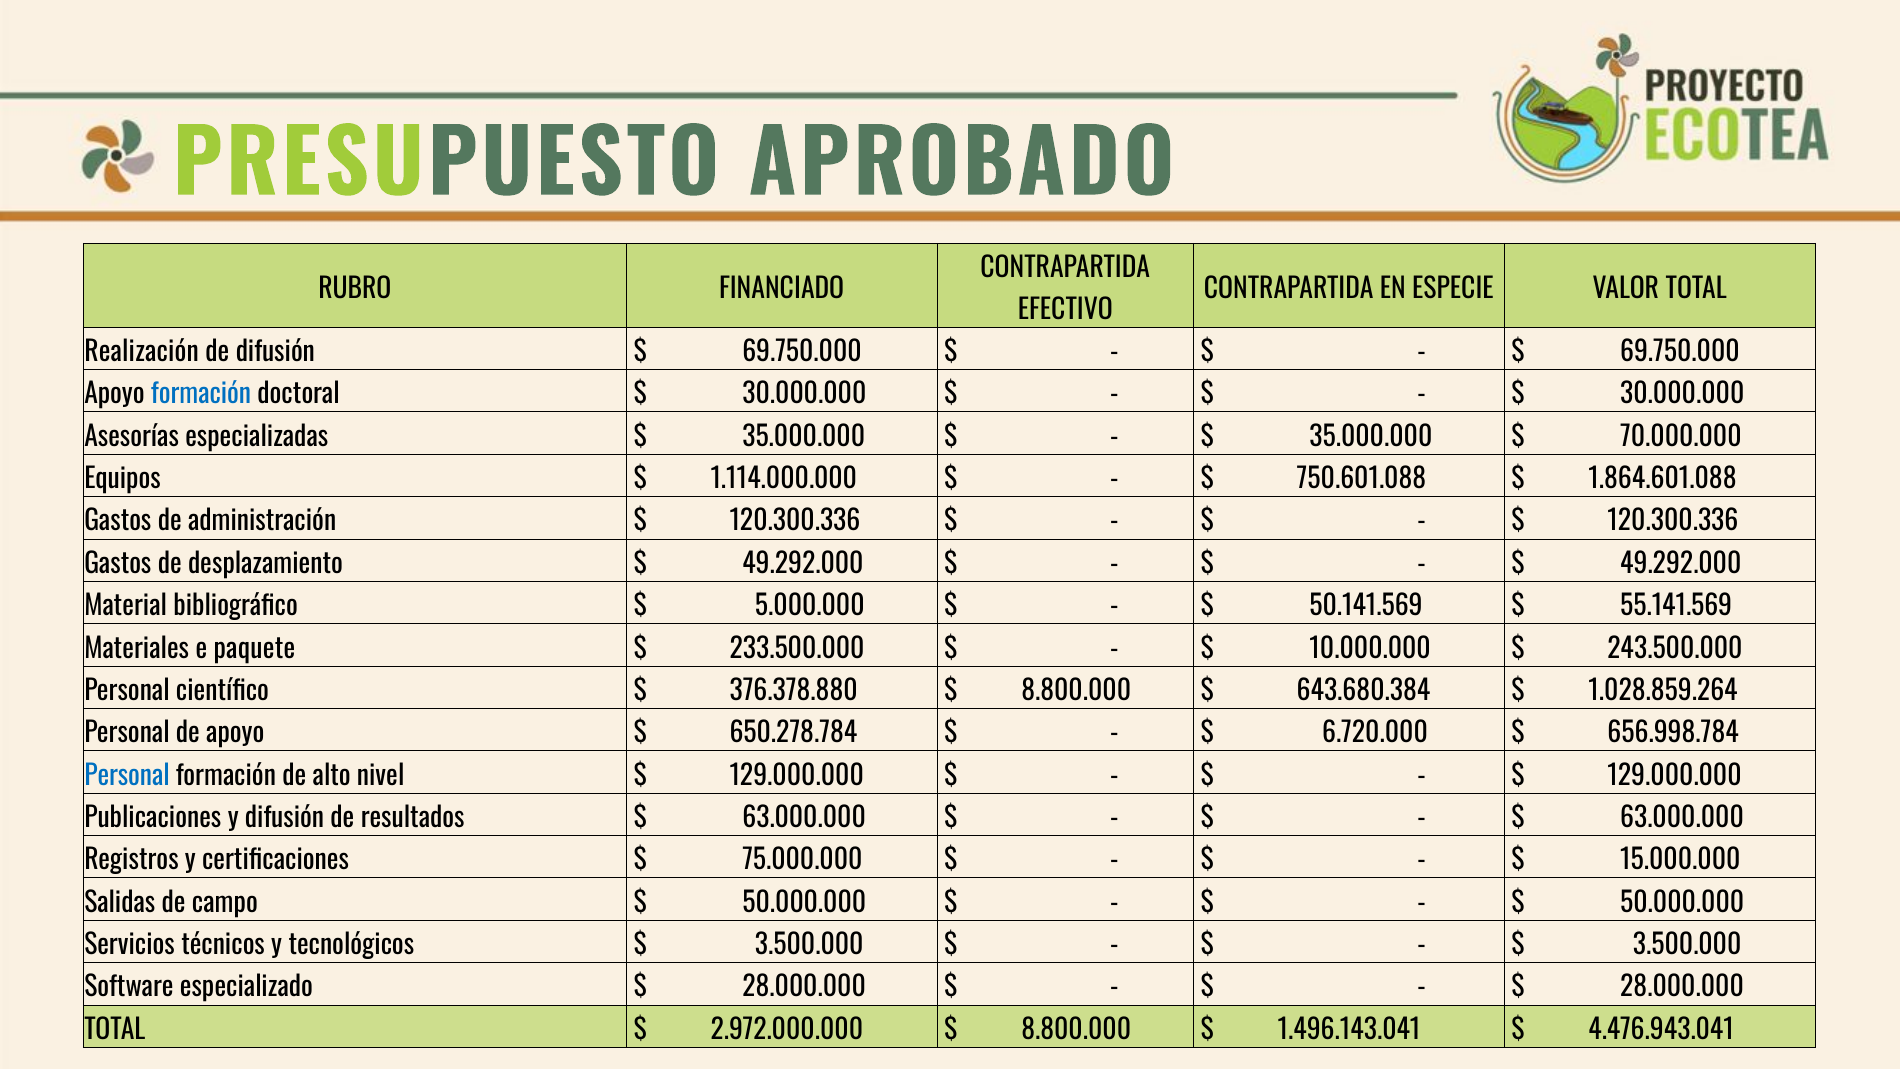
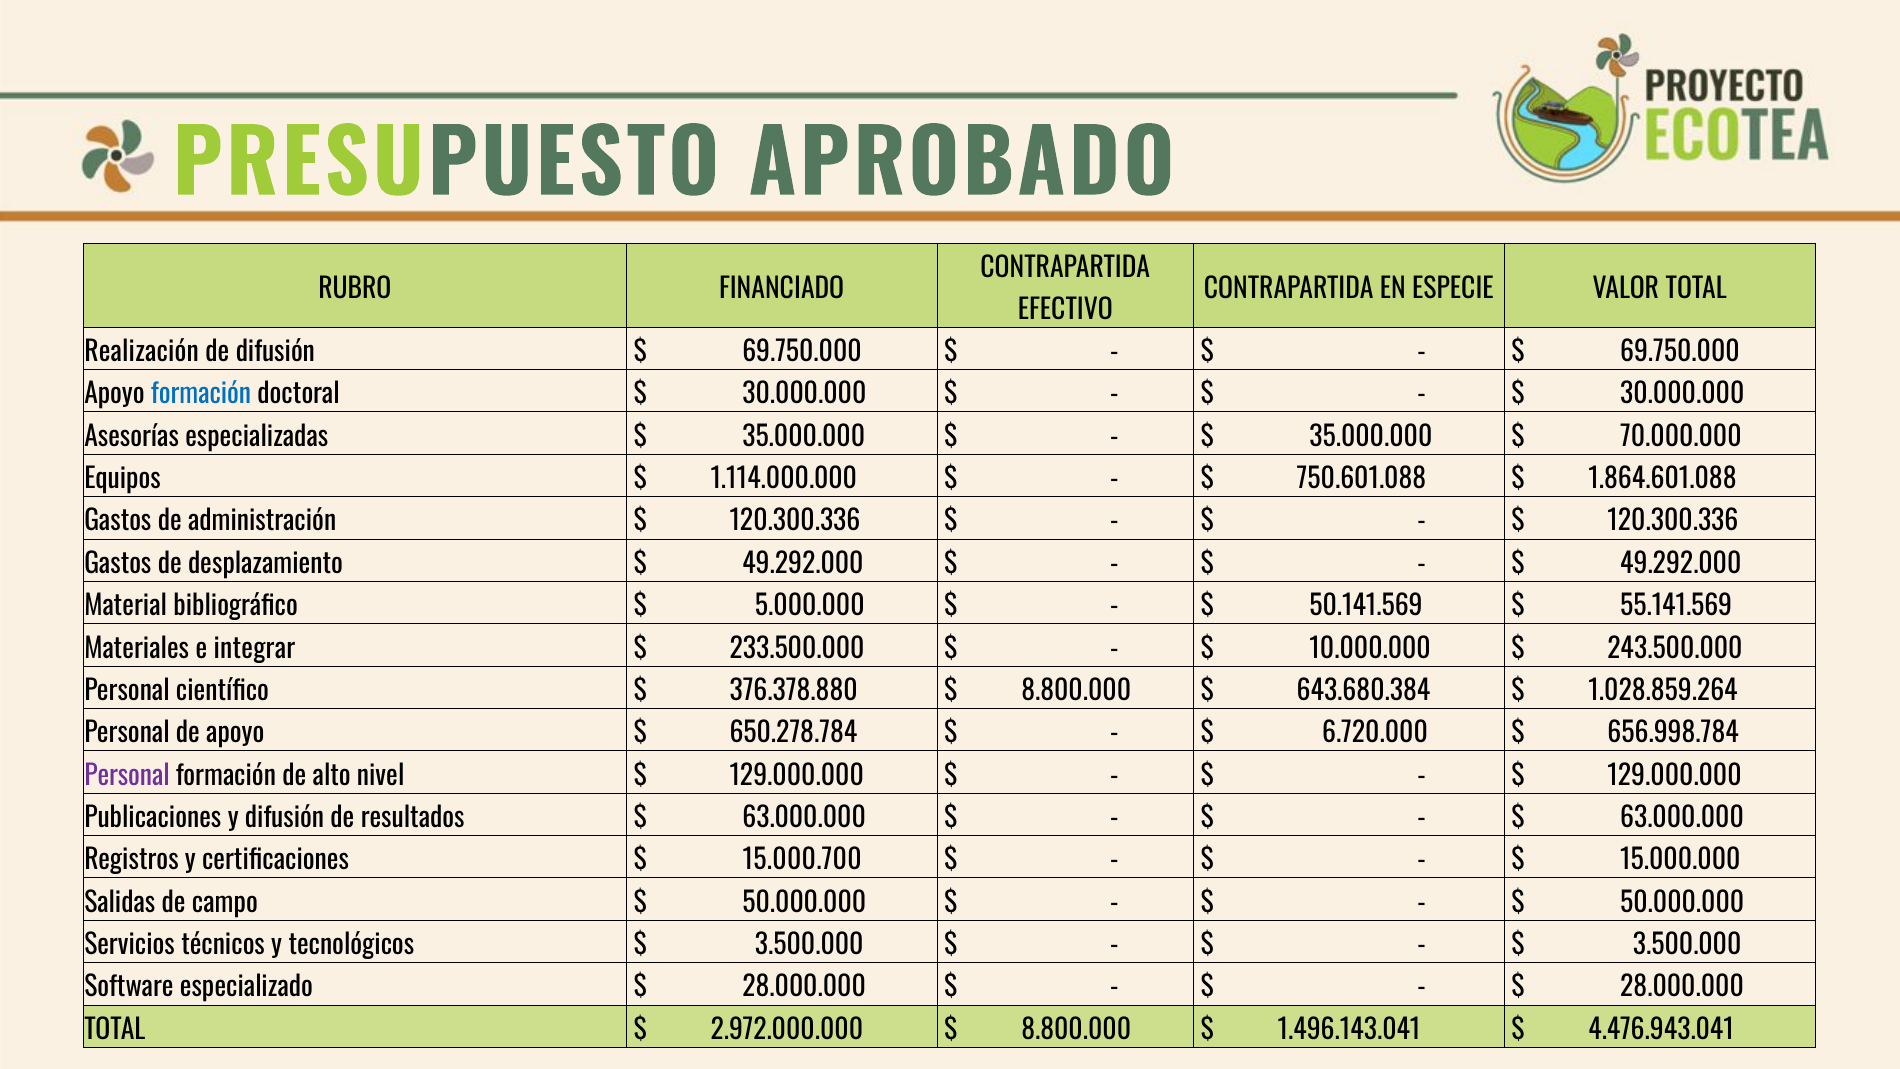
paquete: paquete -> integrar (254, 649)
Personal colour: blue -> purple (127, 776)
75.000.000: 75.000.000 -> 15.000.700 (802, 860)
